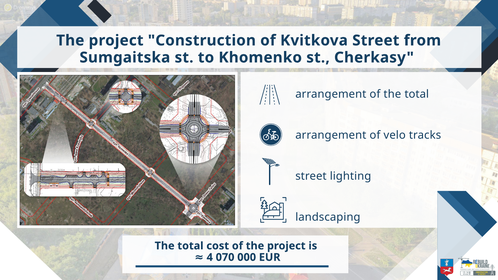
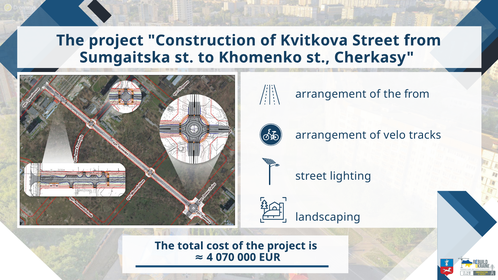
of the total: total -> from (417, 94)
